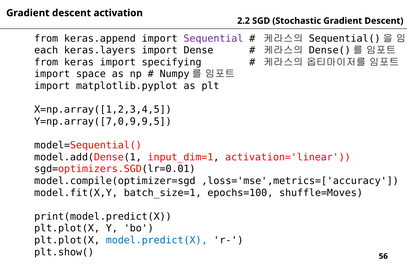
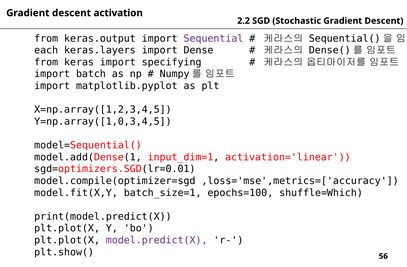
keras.append: keras.append -> keras.output (100, 38)
space: space -> batch (91, 74)
Y=np.array([7,0,9,9,5: Y=np.array([7,0,9,9,5 -> Y=np.array([1,0,3,4,5 (103, 122)
shuffle=Moves: shuffle=Moves -> shuffle=Which (321, 193)
model.predict(X colour: blue -> purple (157, 241)
